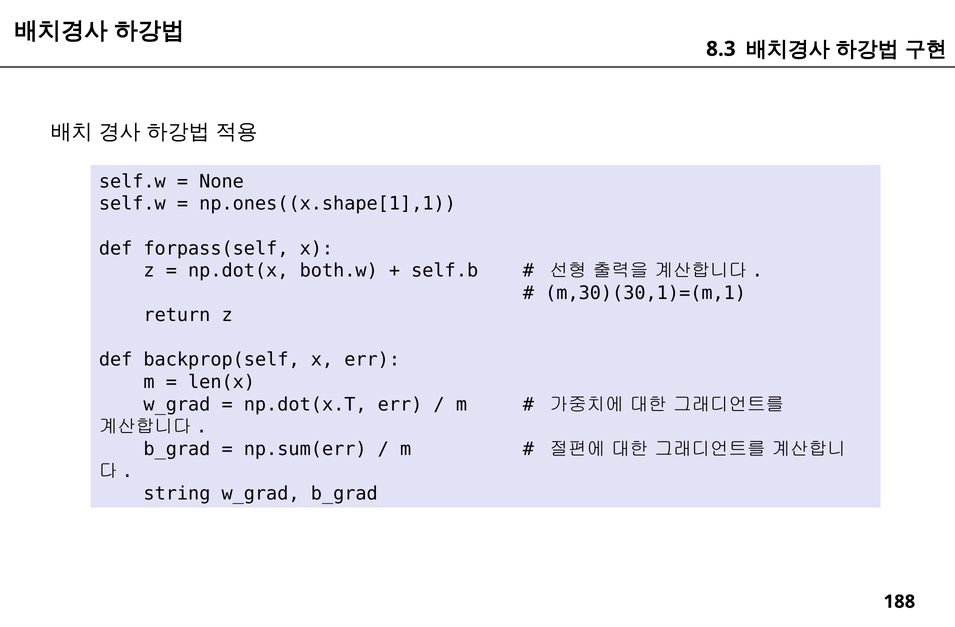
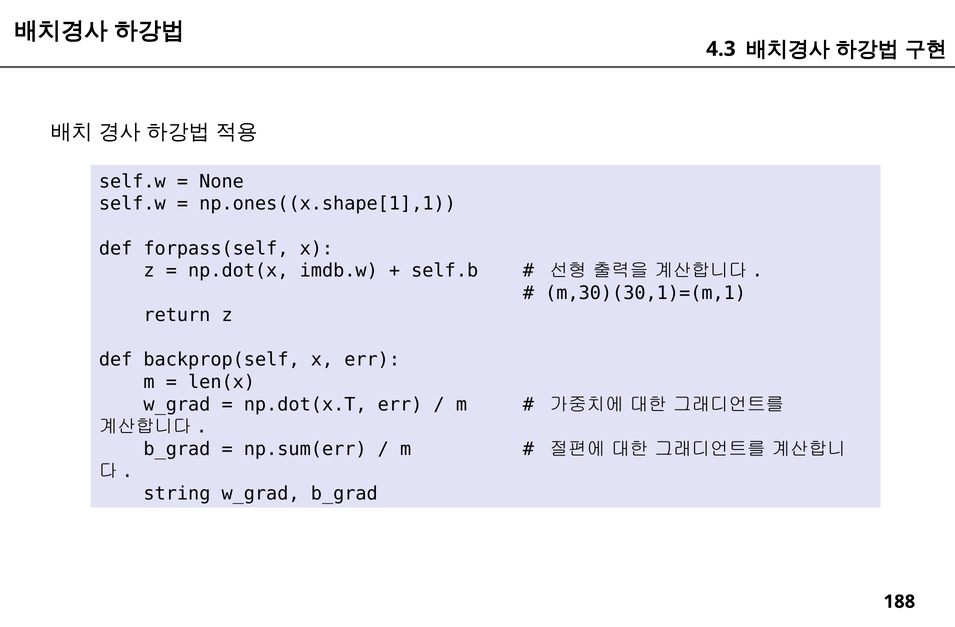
8.3: 8.3 -> 4.3 (721, 49)
both.w: both.w -> imdb.w (339, 271)
